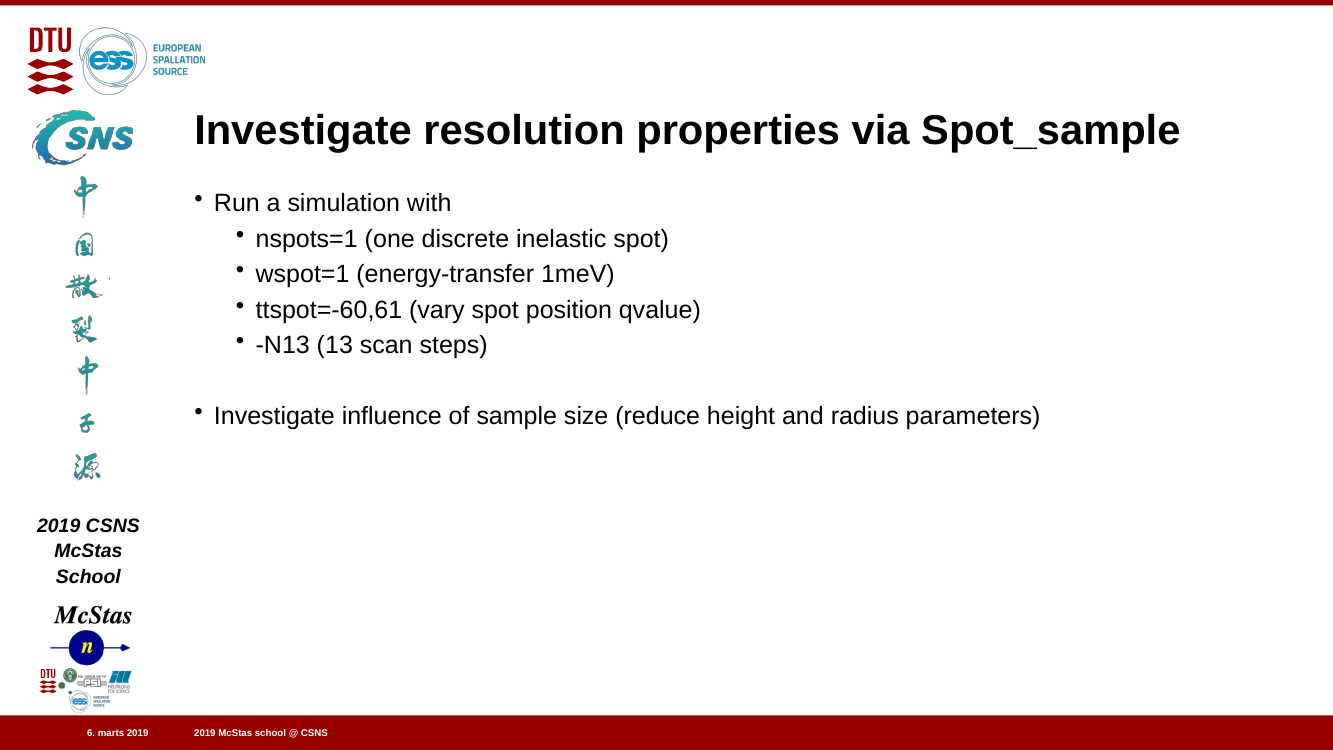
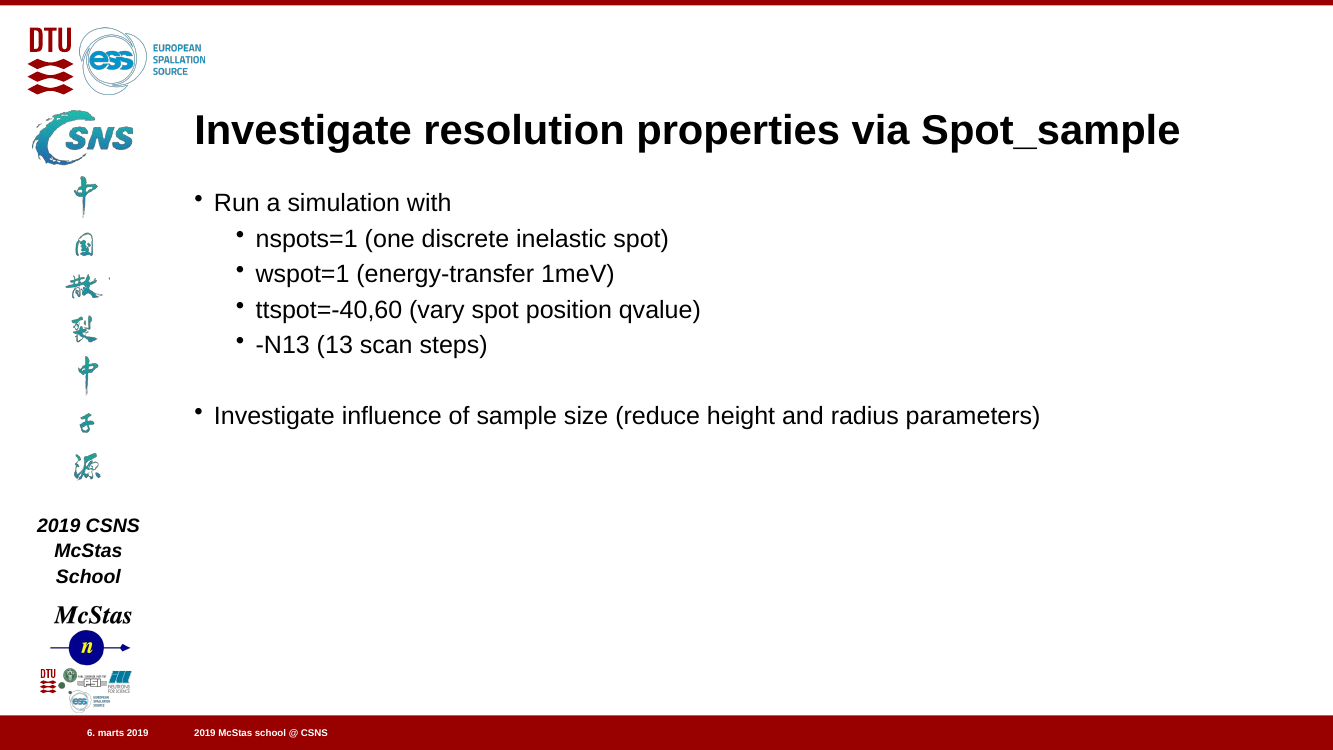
ttspot=-60,61: ttspot=-60,61 -> ttspot=-40,60 (329, 310)
